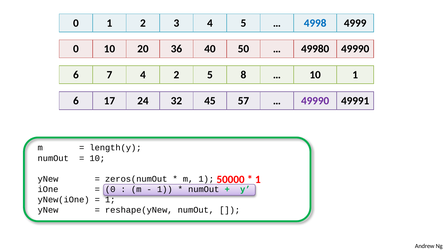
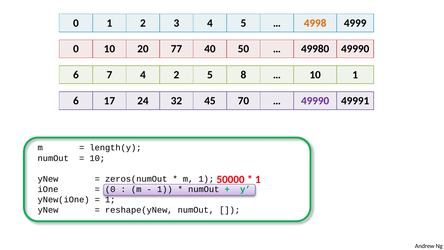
4998 colour: blue -> orange (315, 23)
36: 36 -> 77 (176, 49)
57: 57 -> 70 (243, 101)
